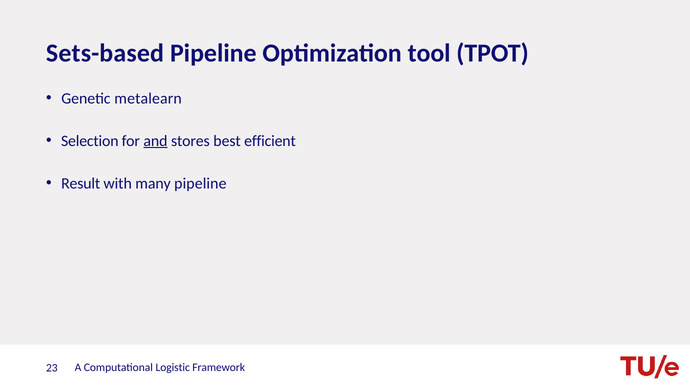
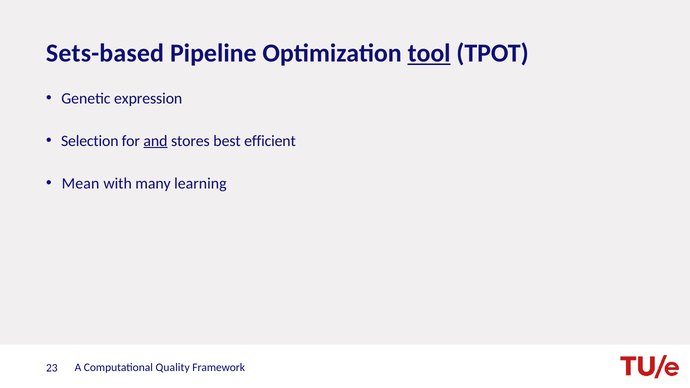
tool underline: none -> present (429, 53)
metalearn: metalearn -> expression (148, 99)
Result: Result -> Mean (81, 183)
many pipeline: pipeline -> learning (200, 183)
Logistic: Logistic -> Quality (173, 368)
